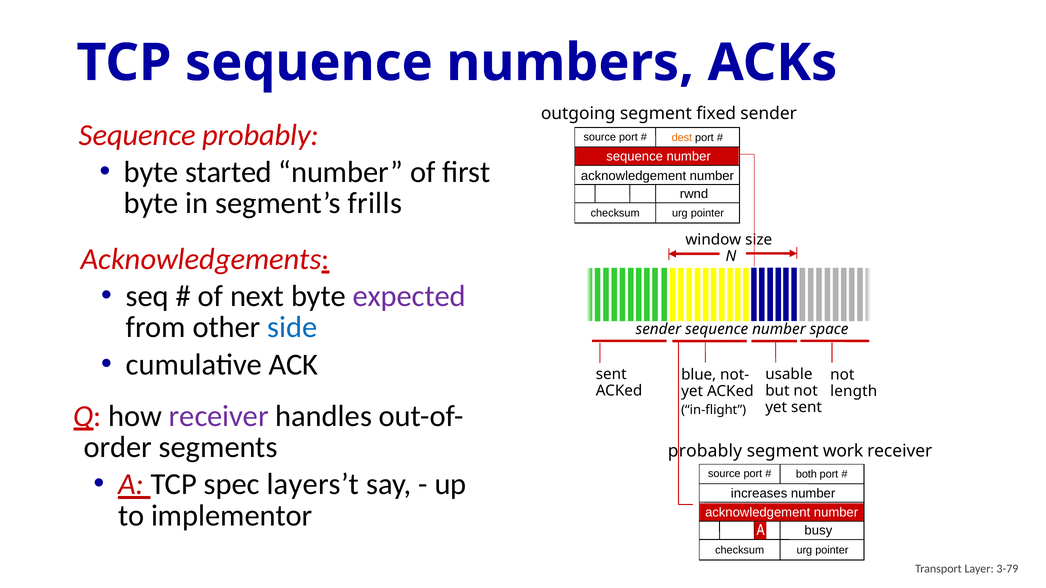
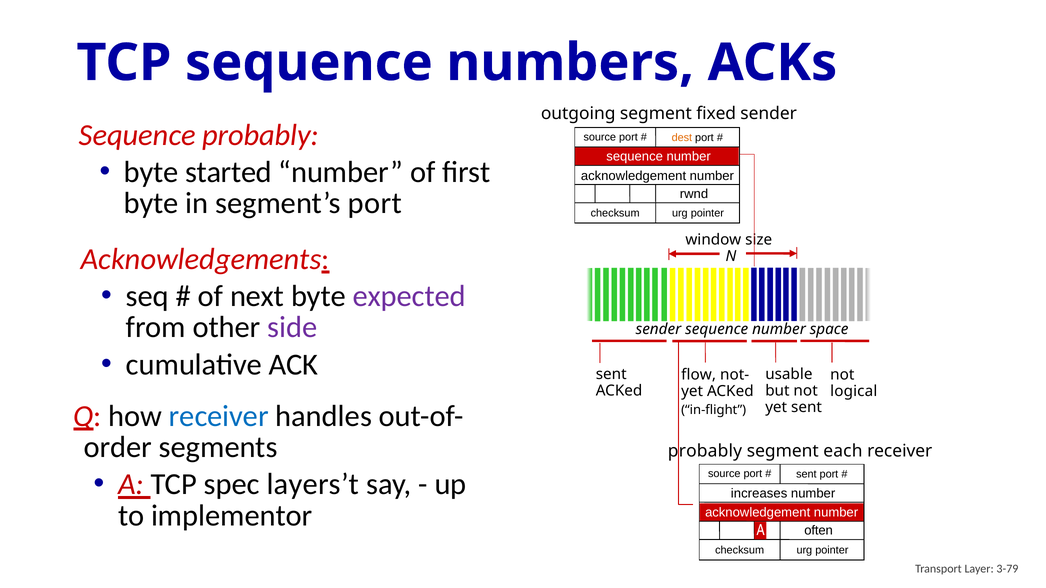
segment’s frills: frills -> port (375, 203)
side colour: blue -> purple (292, 328)
blue: blue -> flow (699, 375)
length: length -> logical (854, 391)
receiver colour: purple -> blue (219, 416)
work: work -> each (843, 451)
both: both -> sent (806, 475)
busy: busy -> often (819, 531)
